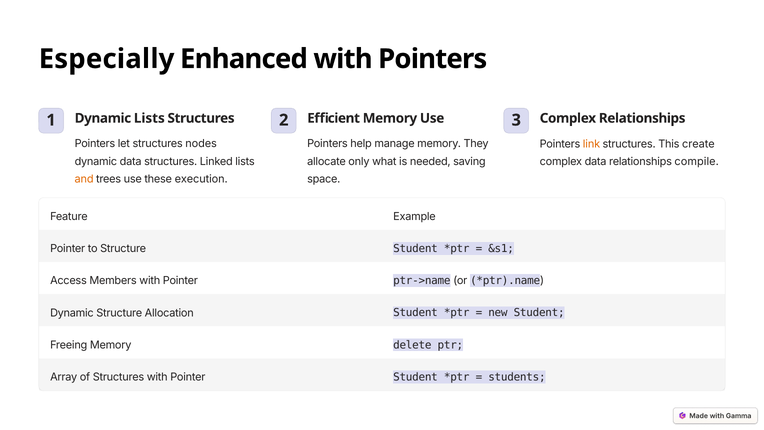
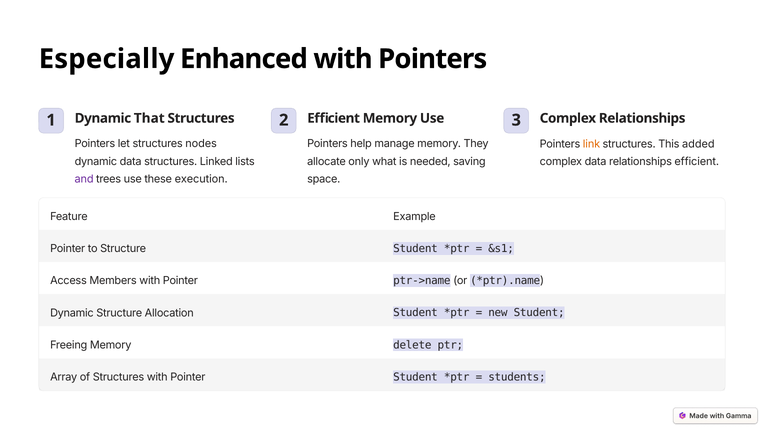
Dynamic Lists: Lists -> That (149, 118)
create: create -> added (698, 144)
relationships compile: compile -> efficient (697, 161)
and colour: orange -> purple (84, 179)
